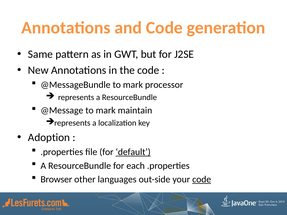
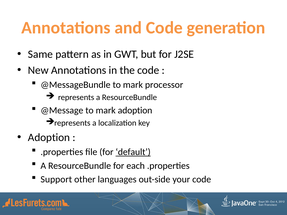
mark maintain: maintain -> adoption (135, 111)
Browser: Browser -> Support (56, 180)
code underline: present -> none (202, 180)
